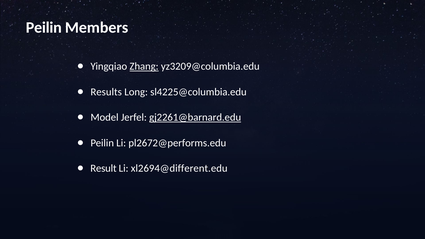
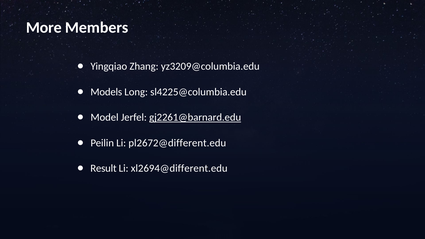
Peilin: Peilin -> More (44, 28)
Zhang underline: present -> none (144, 66)
Results: Results -> Models (106, 92)
pl2672@performs.edu: pl2672@performs.edu -> pl2672@different.edu (177, 143)
